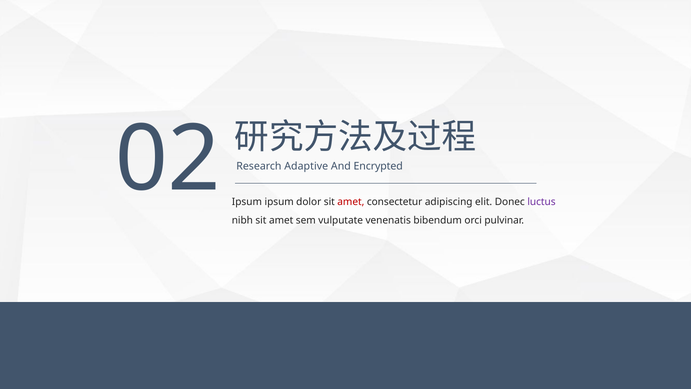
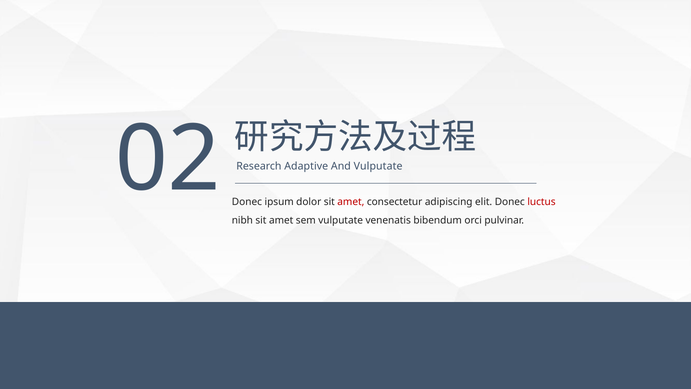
02 Ipsum: Ipsum -> Donec (247, 202)
luctus colour: purple -> red (542, 202)
And Encrypted: Encrypted -> Vulputate (378, 166)
